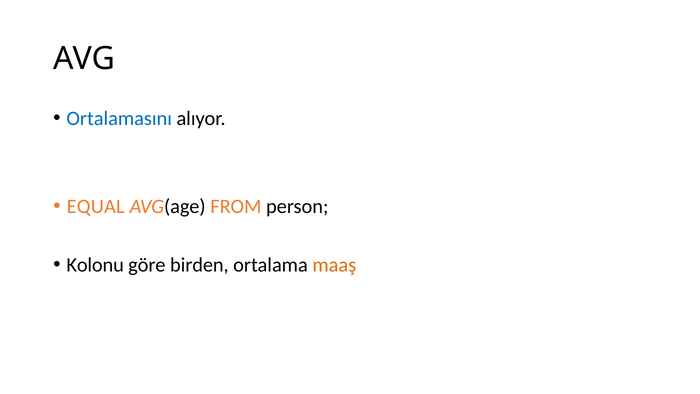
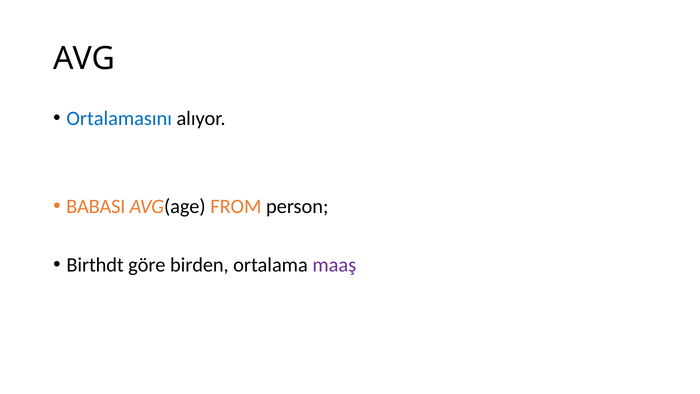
EQUAL: EQUAL -> BABASI (96, 206)
Kolonu: Kolonu -> Birthdt (95, 265)
maaş colour: orange -> purple (334, 265)
